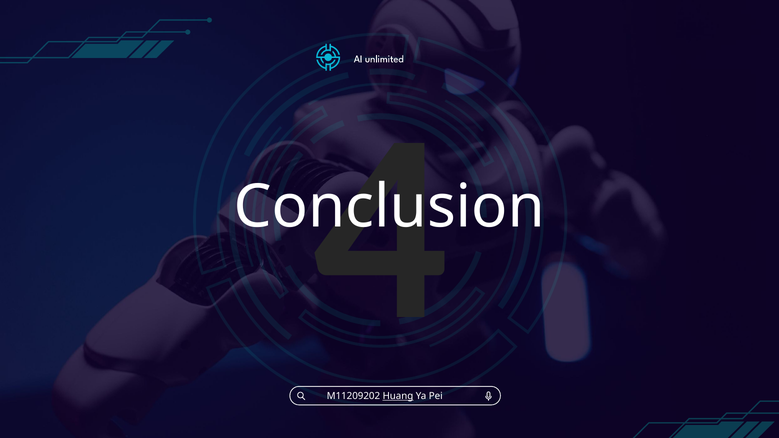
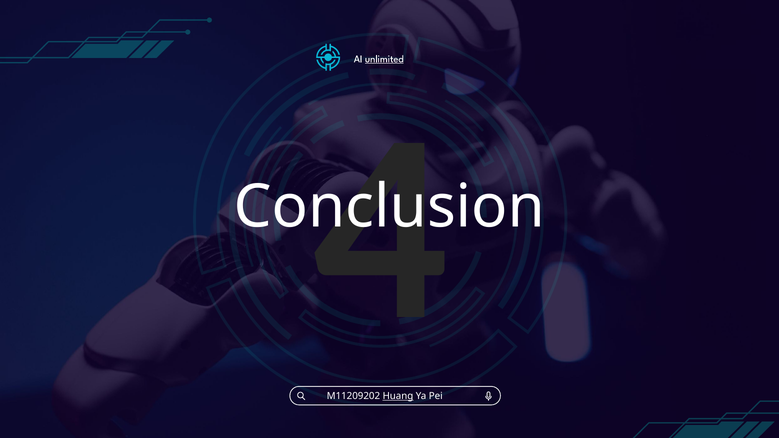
unlimited underline: none -> present (384, 59)
